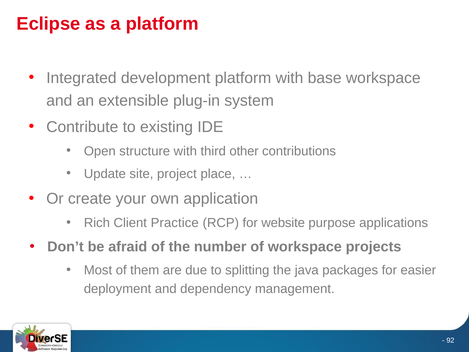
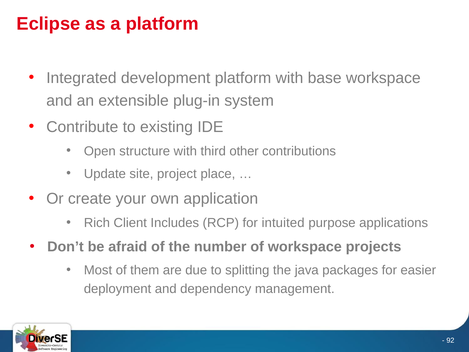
Practice: Practice -> Includes (175, 223)
website: website -> intuited (283, 223)
